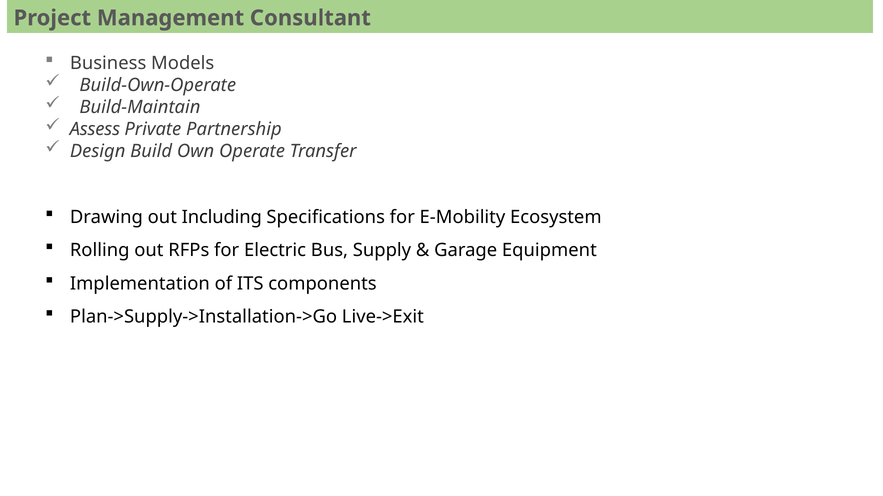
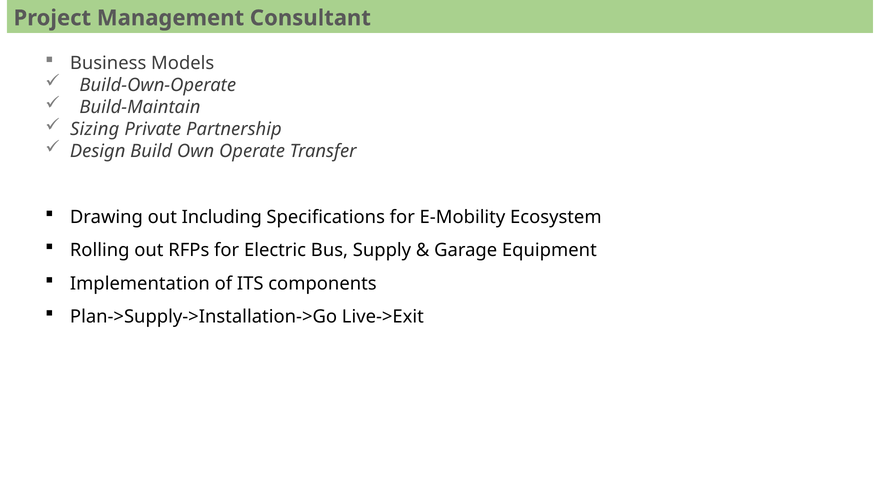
Assess: Assess -> Sizing (95, 129)
